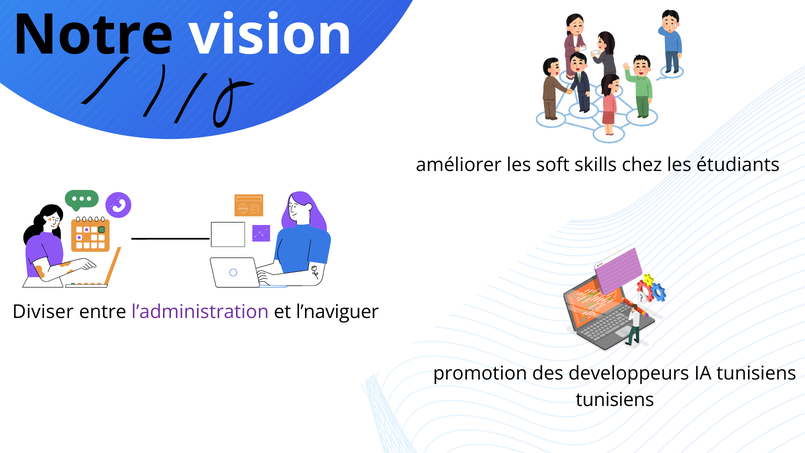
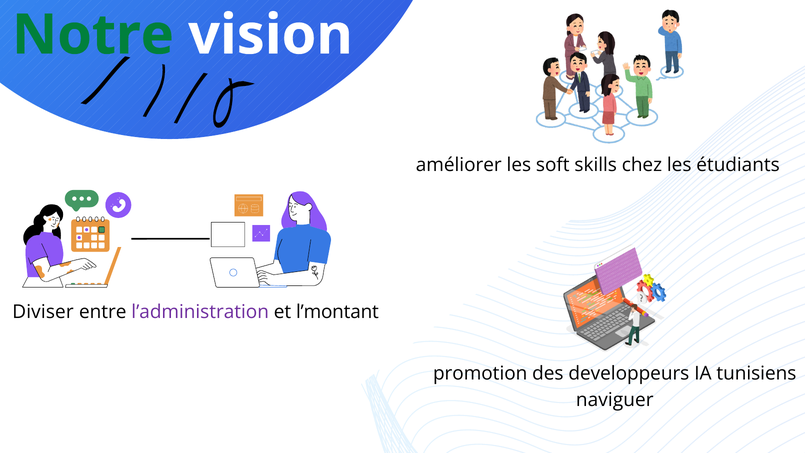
Notre colour: black -> green (93, 35)
l’naviguer: l’naviguer -> l’montant (337, 312)
tunisiens: tunisiens -> naviguer (615, 400)
